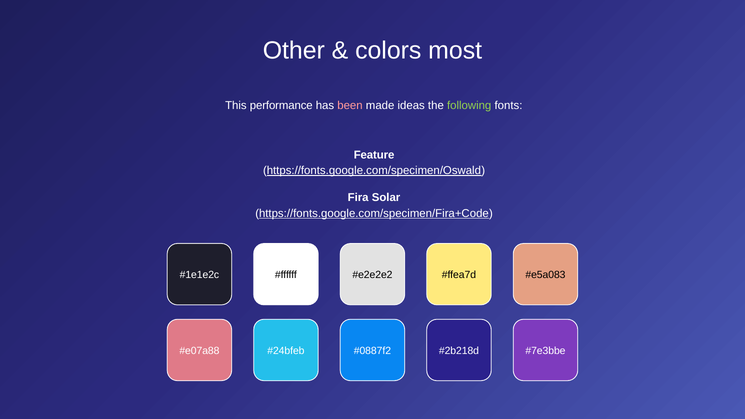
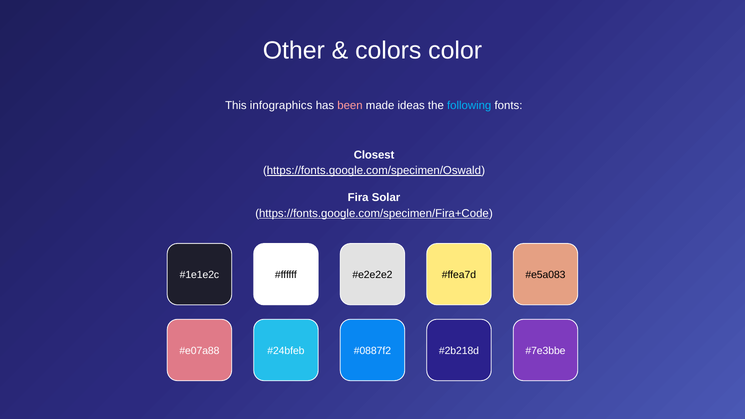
most: most -> color (455, 50)
performance: performance -> infographics (281, 106)
following colour: light green -> light blue (469, 106)
Feature: Feature -> Closest (374, 155)
